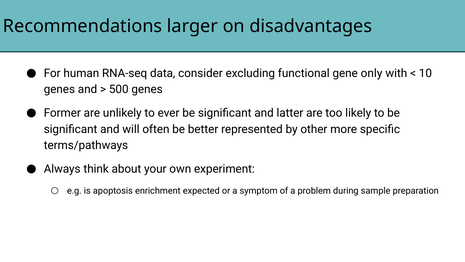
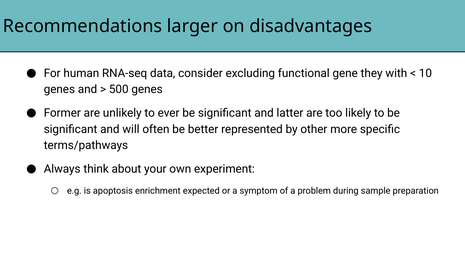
only: only -> they (372, 73)
